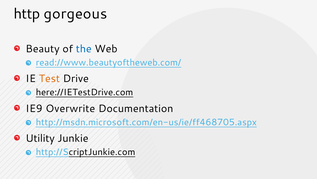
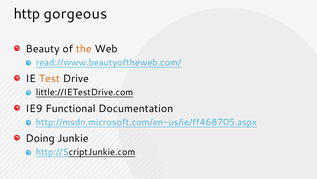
the colour: blue -> orange (84, 49)
here://IETestDrive.com: here://IETestDrive.com -> little://IETestDrive.com (84, 92)
Overwrite: Overwrite -> Functional (70, 108)
Utility: Utility -> Doing (40, 138)
